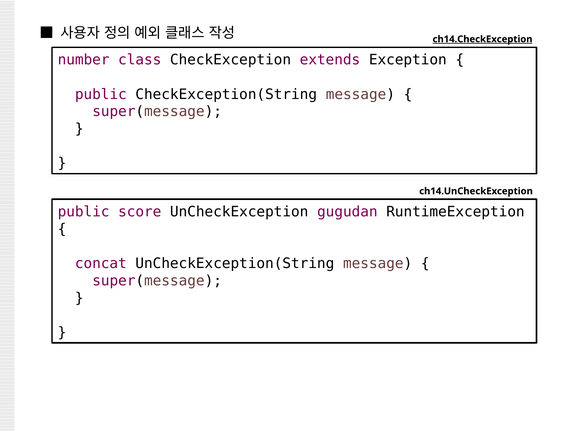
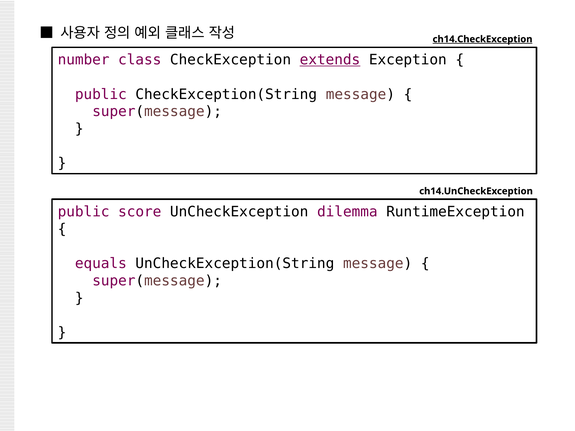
extends underline: none -> present (330, 60)
gugudan: gugudan -> dilemma (347, 212)
concat: concat -> equals (101, 264)
